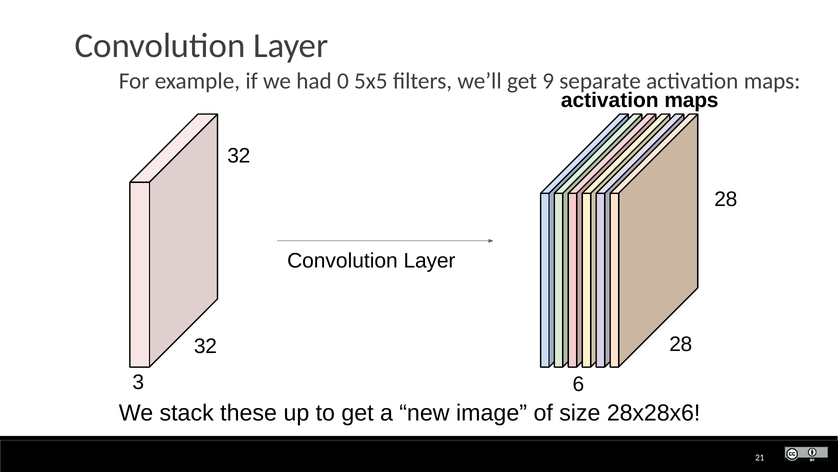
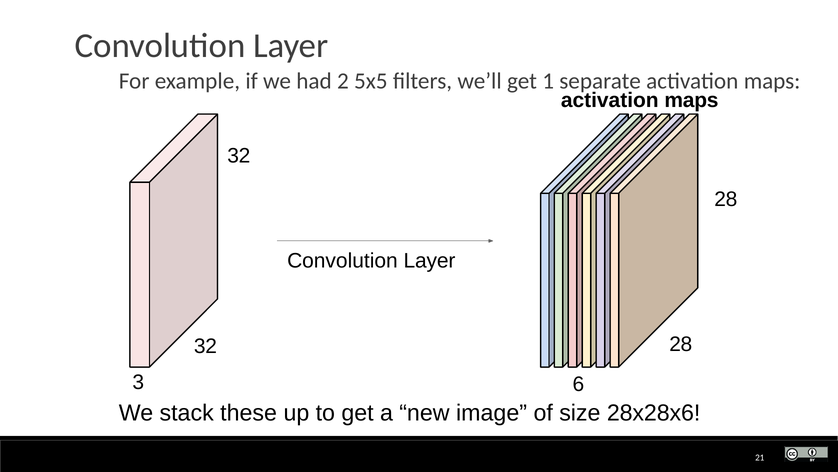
0: 0 -> 2 (343, 81)
9: 9 -> 1 (548, 81)
